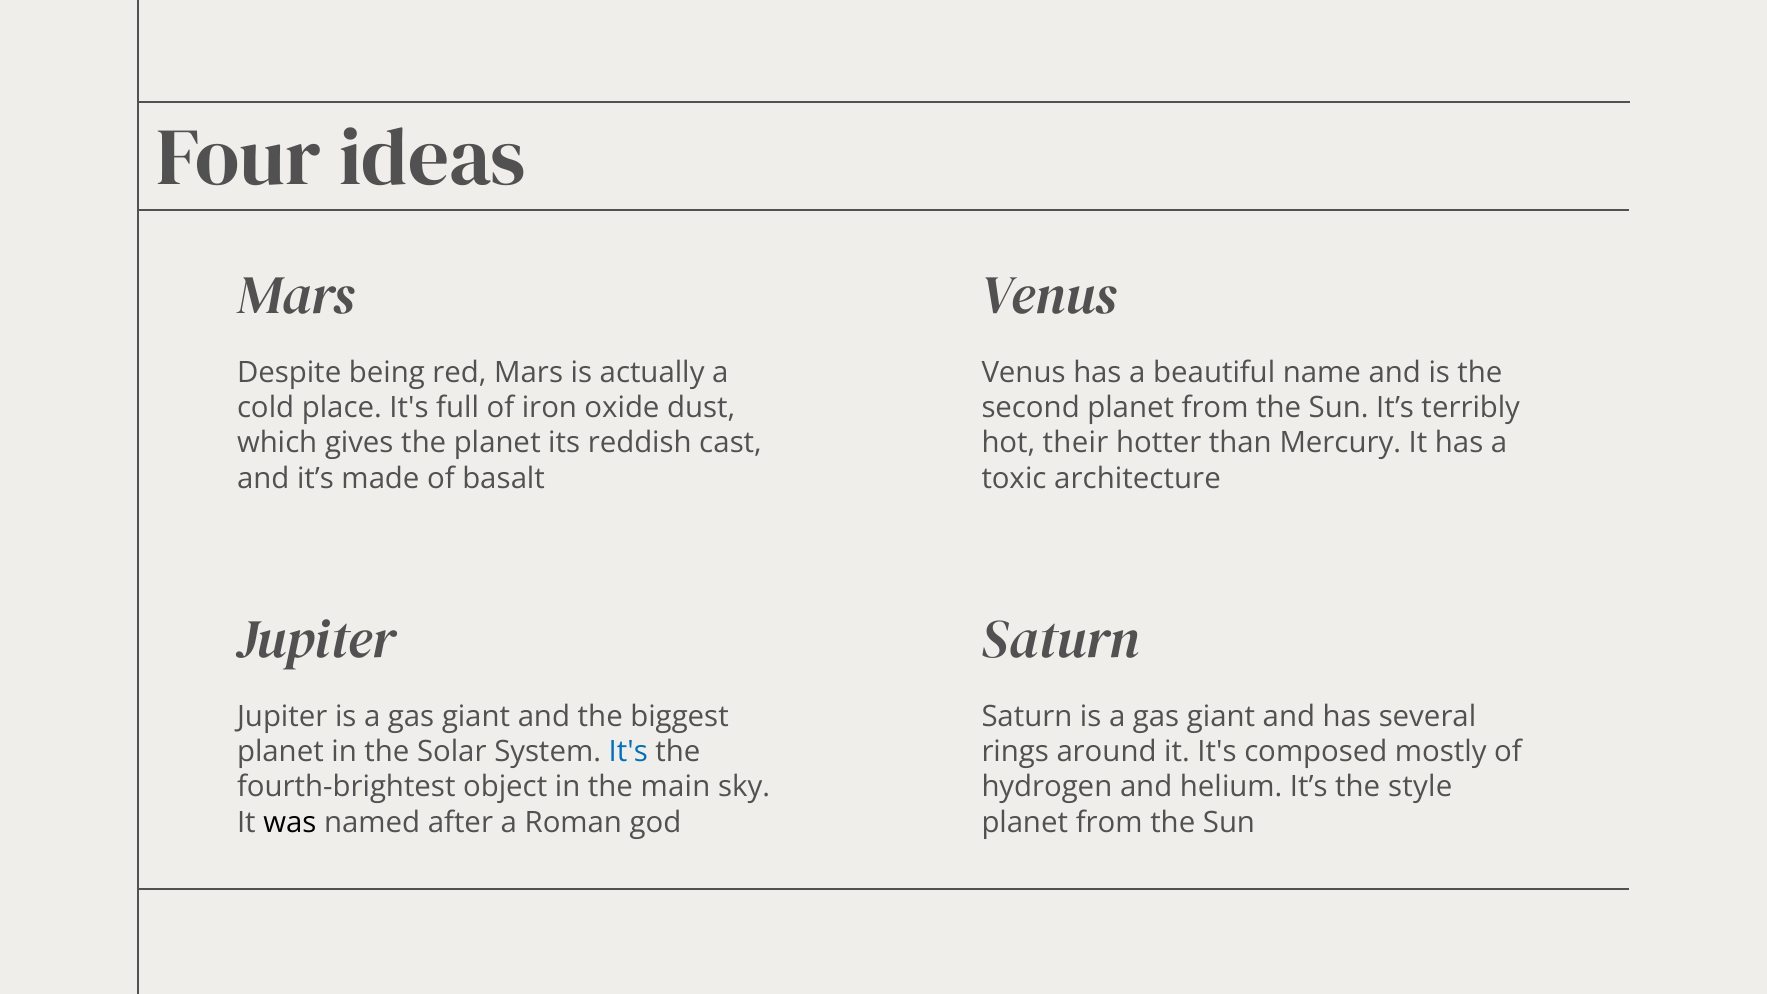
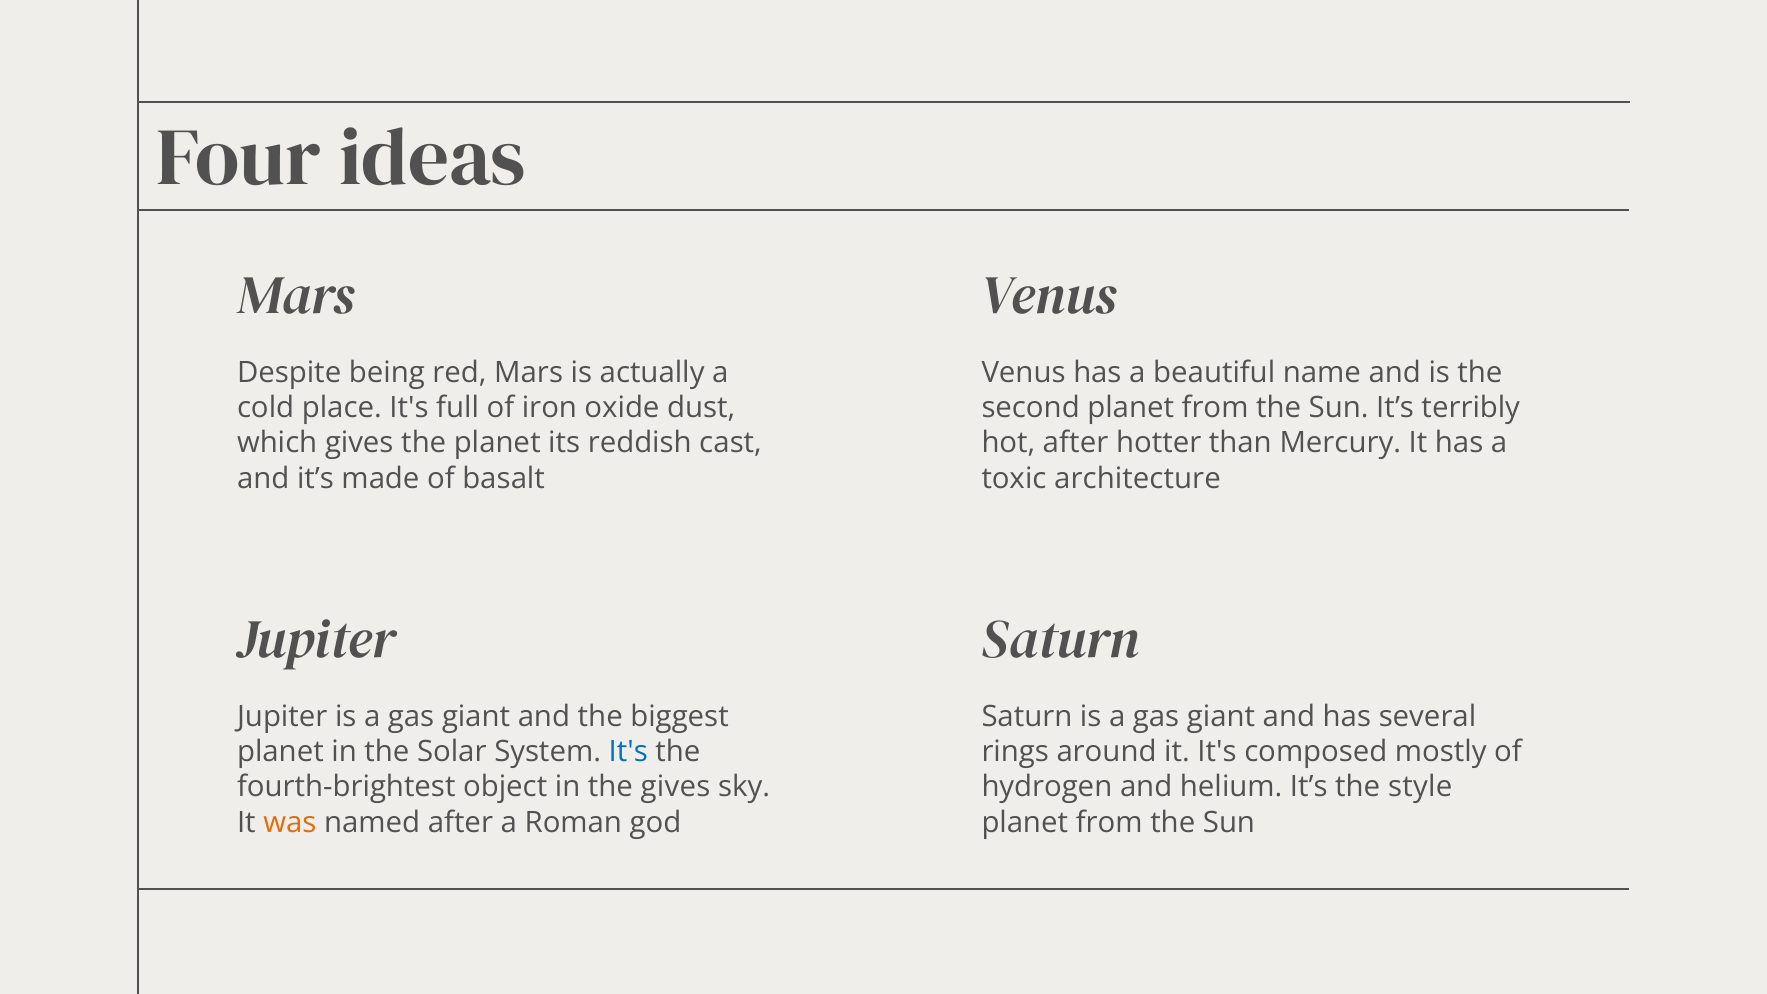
hot their: their -> after (1076, 443)
the main: main -> gives (676, 787)
was colour: black -> orange (290, 822)
